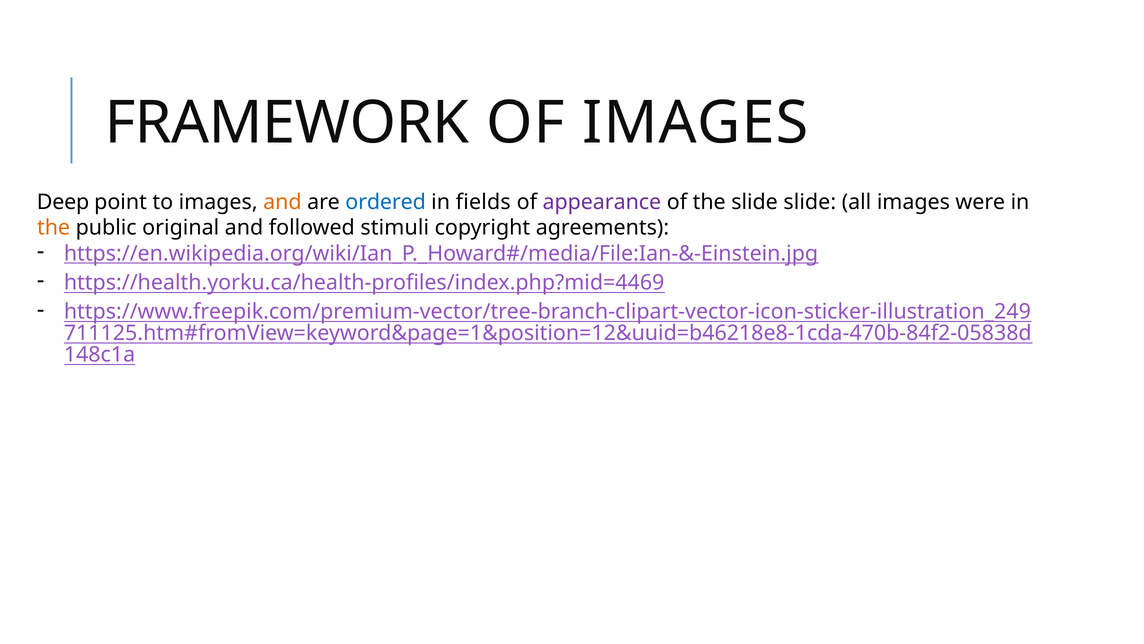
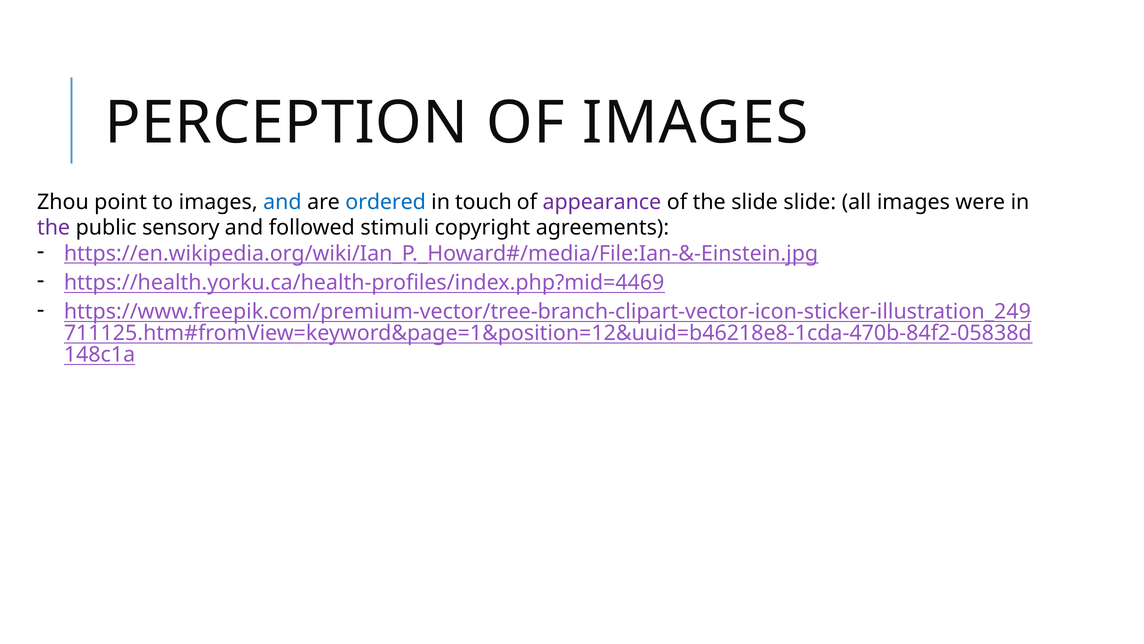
FRAMEWORK: FRAMEWORK -> PERCEPTION (286, 123)
Deep: Deep -> Zhou (63, 202)
and colour: orange -> blue (282, 202)
fields: fields -> touch (483, 202)
the colour: orange -> purple (54, 228)
original: original -> sensory (181, 228)
